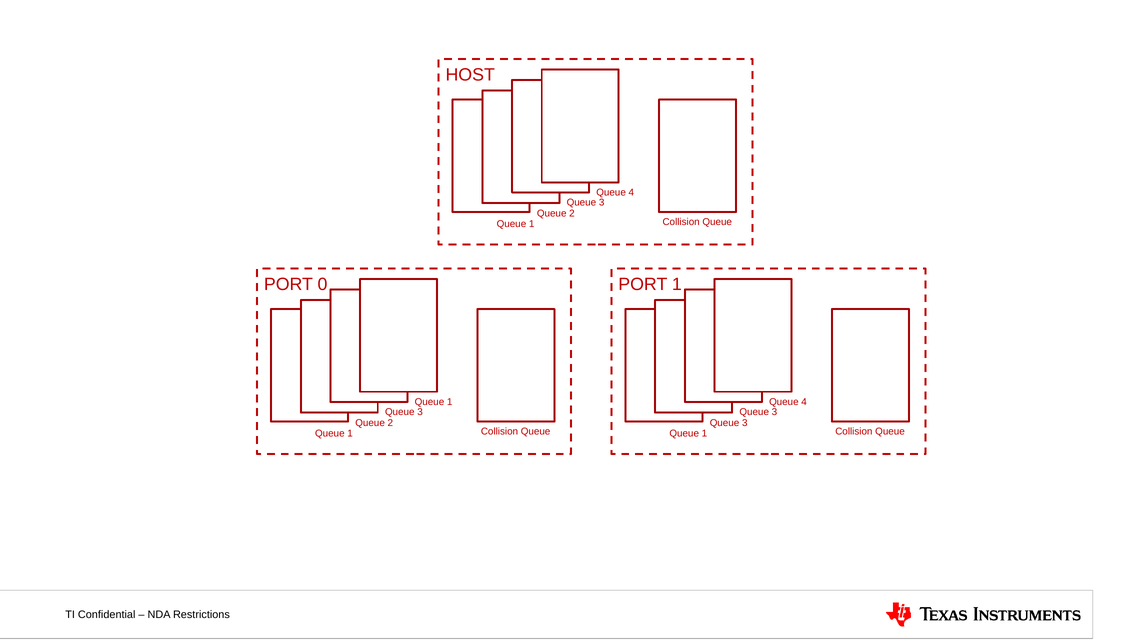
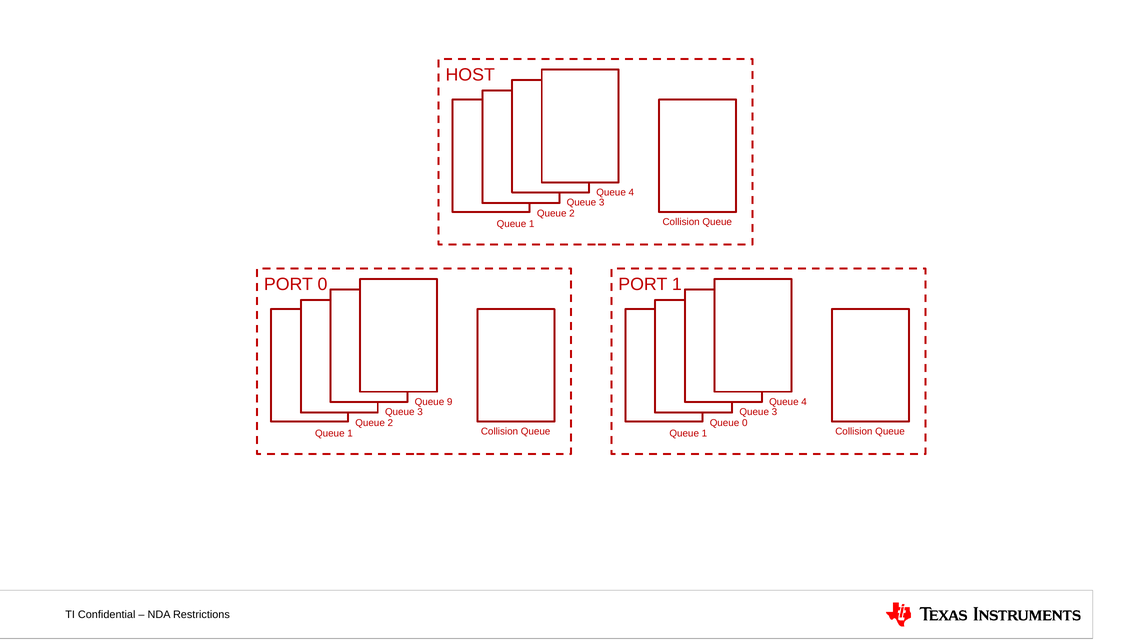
1: 1 -> 9 (450, 402)
3: 3 -> 0 (745, 423)
